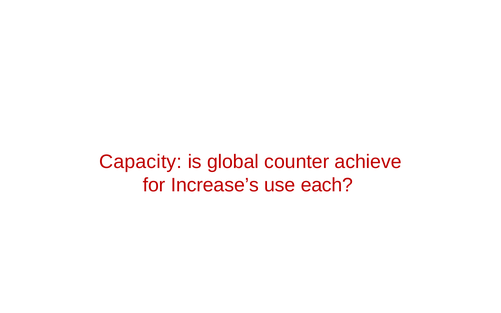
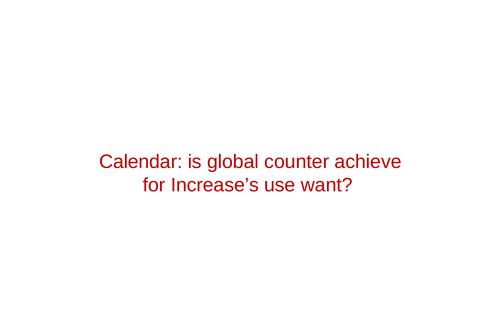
Capacity: Capacity -> Calendar (141, 162)
each: each -> want (327, 185)
